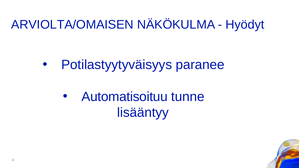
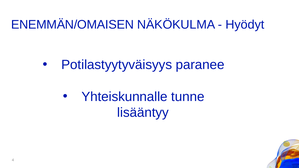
ARVIOLTA/OMAISEN: ARVIOLTA/OMAISEN -> ENEMMÄN/OMAISEN (72, 25)
Automatisoituu: Automatisoituu -> Yhteiskunnalle (125, 97)
